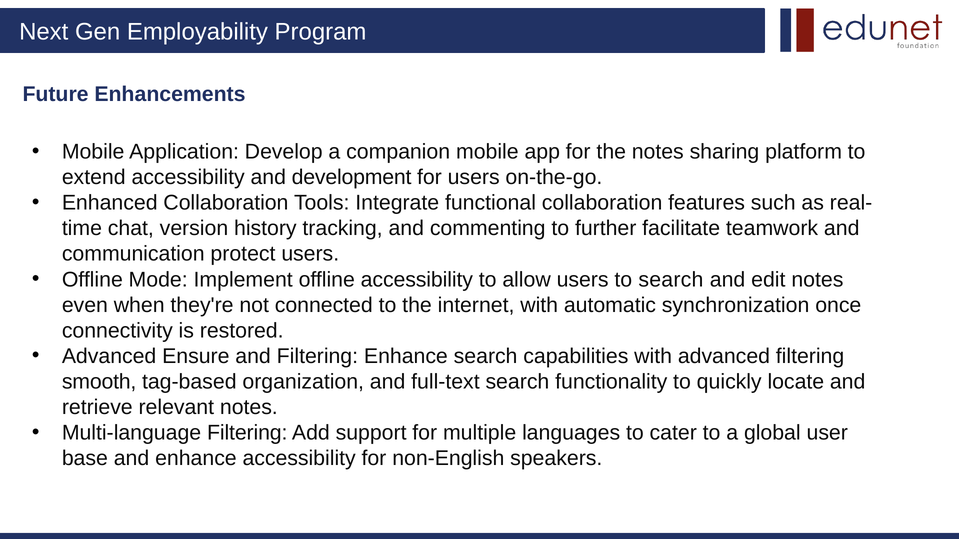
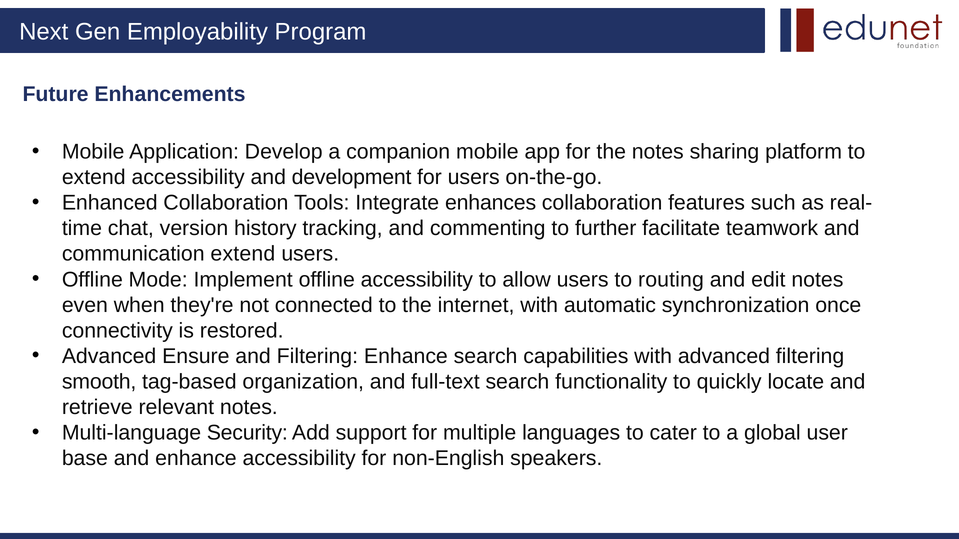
functional: functional -> enhances (491, 203)
communication protect: protect -> extend (243, 254)
to search: search -> routing (671, 280)
Multi-language Filtering: Filtering -> Security (247, 433)
